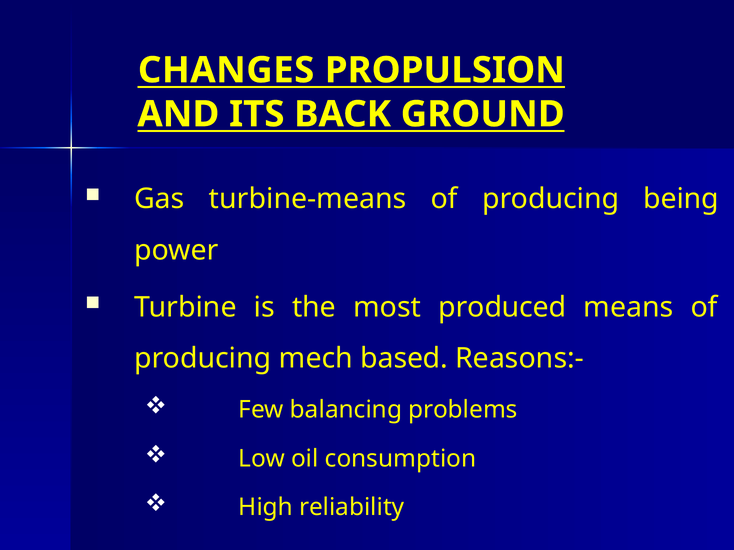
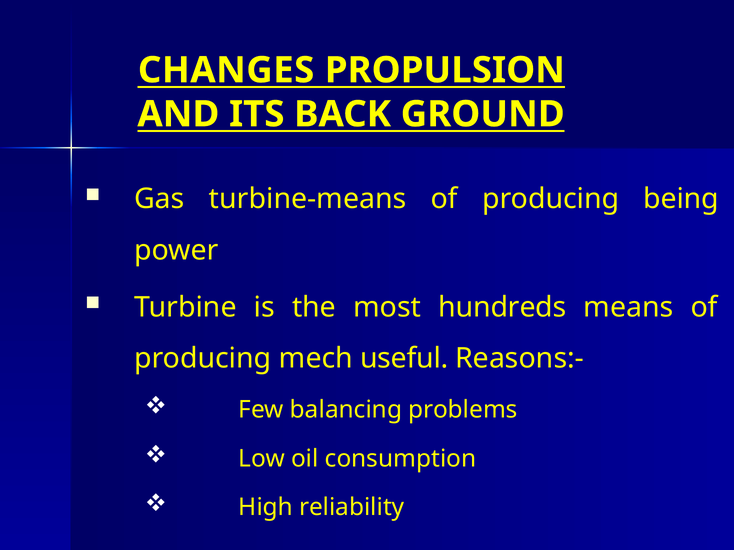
produced: produced -> hundreds (502, 307)
based: based -> useful (404, 359)
